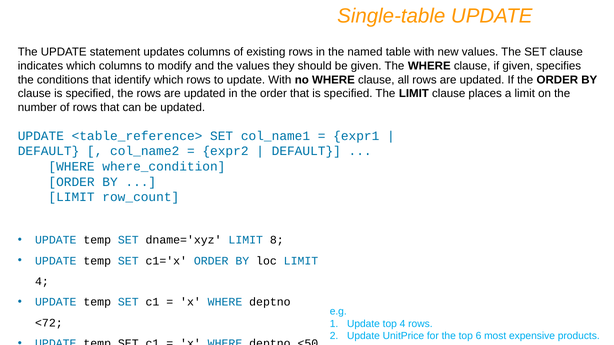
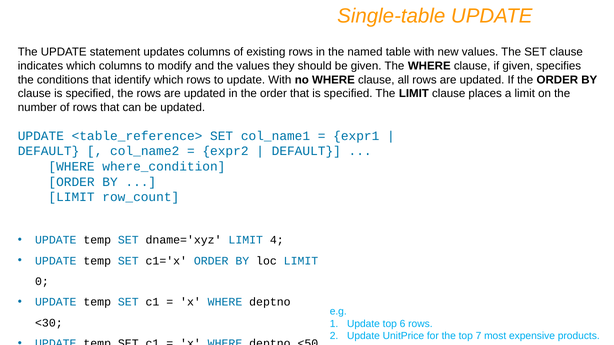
8: 8 -> 4 (277, 240)
4: 4 -> 0 (42, 282)
<72: <72 -> <30 (49, 323)
top 4: 4 -> 6 (403, 324)
6: 6 -> 7 (478, 336)
